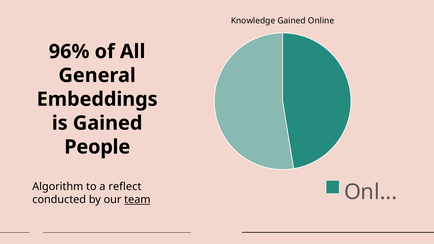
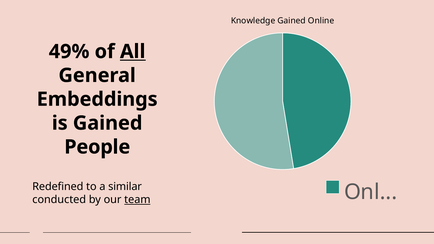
96%: 96% -> 49% (69, 52)
All underline: none -> present (133, 52)
Algorithm: Algorithm -> Redefined (58, 187)
reflect: reflect -> similar (125, 187)
